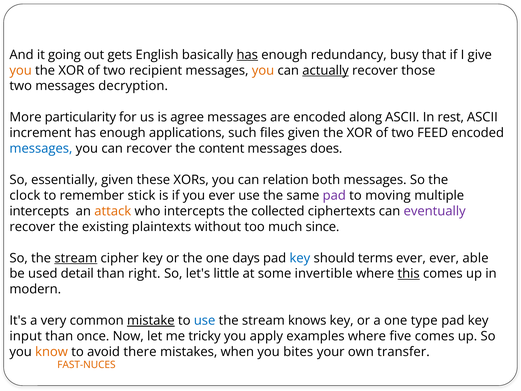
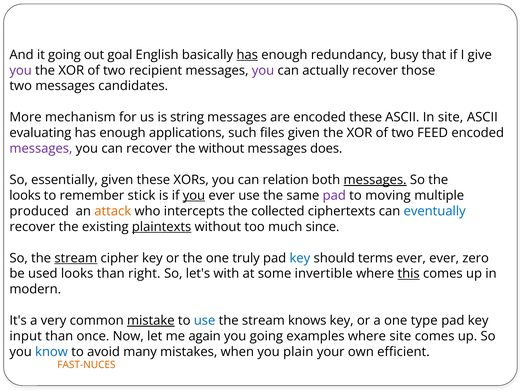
gets: gets -> goal (120, 55)
you colour: orange -> purple (21, 70)
you colour: orange -> purple (263, 70)
actually underline: present -> none (326, 70)
decryption: decryption -> candidates (133, 86)
particularity: particularity -> mechanism (80, 117)
agree: agree -> string (187, 117)
encoded along: along -> these (366, 117)
In rest: rest -> site (451, 117)
increment: increment -> evaluating (40, 133)
messages colour: blue -> purple (41, 148)
the content: content -> without (221, 148)
messages underline: none -> present (375, 180)
clock: clock -> looks (25, 195)
you underline: none -> present (194, 195)
intercepts: intercepts -> produced (39, 211)
eventually colour: purple -> blue (435, 211)
plaintexts underline: none -> present (162, 227)
days: days -> truly (246, 258)
able: able -> zero (476, 258)
used detail: detail -> looks (77, 274)
little: little -> with (226, 274)
tricky: tricky -> again (205, 336)
you apply: apply -> going (266, 336)
where five: five -> site (400, 336)
know colour: orange -> blue (52, 352)
there: there -> many (140, 352)
bites: bites -> plain (298, 352)
transfer: transfer -> efficient (403, 352)
